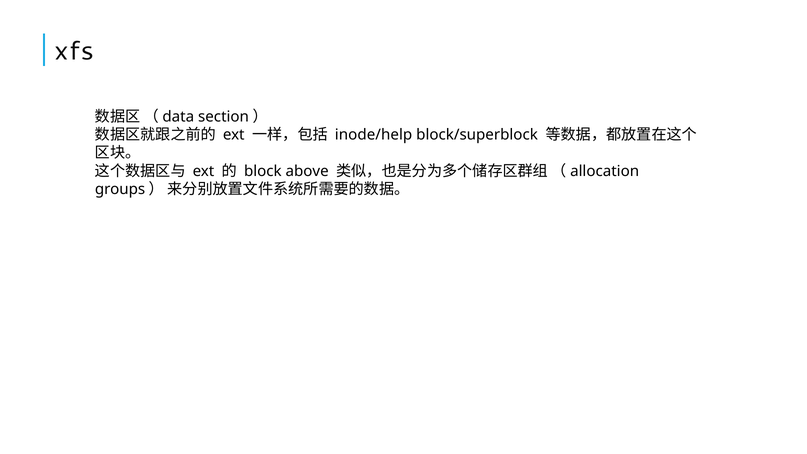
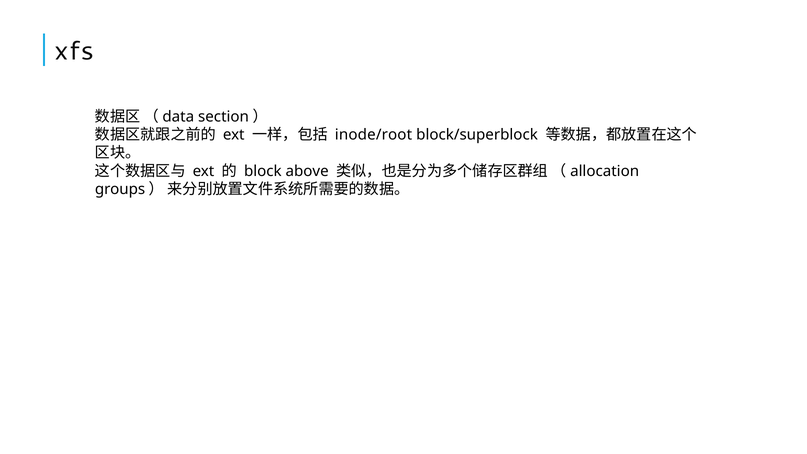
inode/help: inode/help -> inode/root (374, 135)
